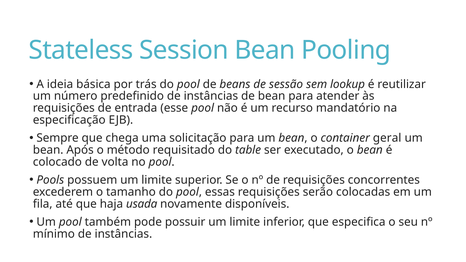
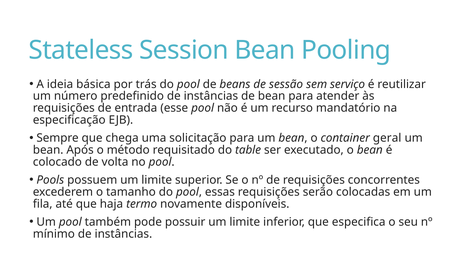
lookup: lookup -> serviço (348, 84)
usada: usada -> termo (142, 204)
